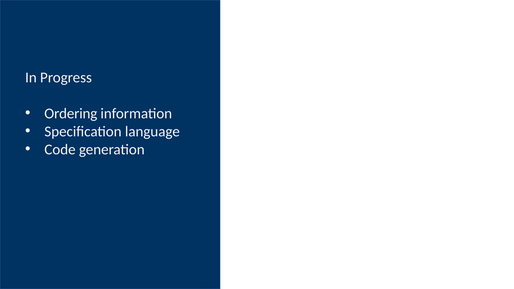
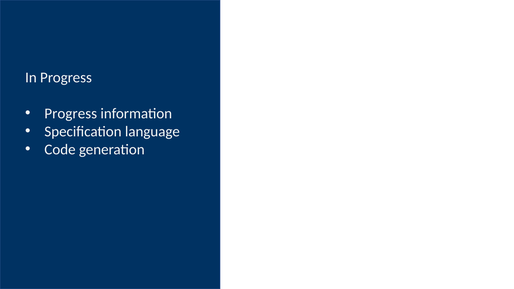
Ordering: Ordering -> Progress (71, 113)
